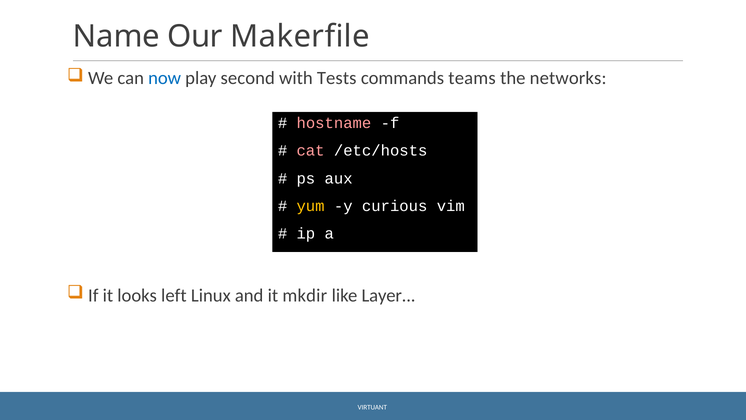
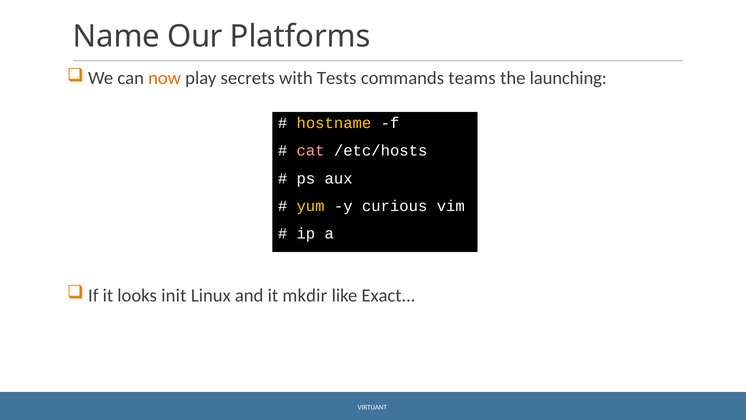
Makerfile: Makerfile -> Platforms (300, 37)
now colour: blue -> orange (165, 78)
second: second -> secrets (248, 78)
networks: networks -> launching (568, 78)
hostname colour: pink -> yellow (334, 123)
left: left -> init (174, 295)
Layer: Layer -> Exact (388, 295)
